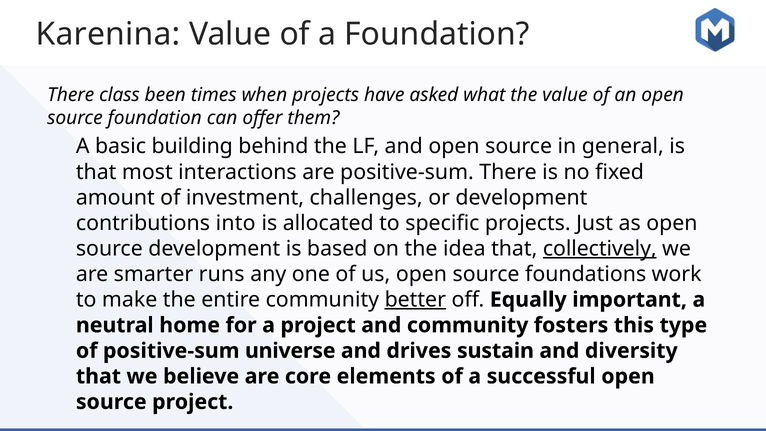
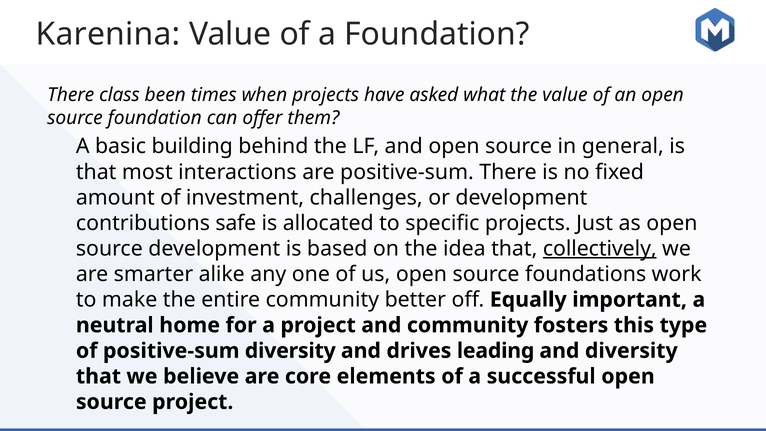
into: into -> safe (236, 223)
runs: runs -> alike (222, 274)
better underline: present -> none (415, 300)
positive-sum universe: universe -> diversity (290, 351)
sustain: sustain -> leading (496, 351)
